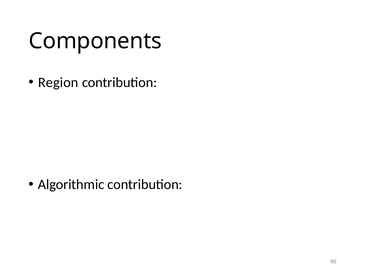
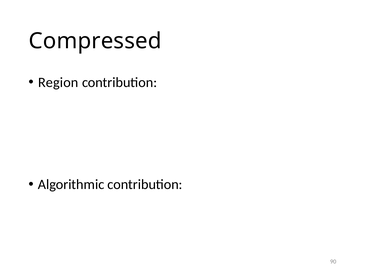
Components: Components -> Compressed (95, 41)
